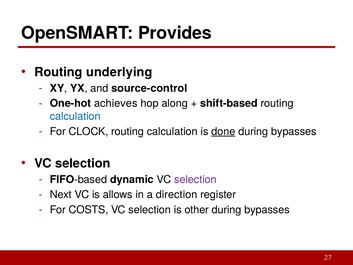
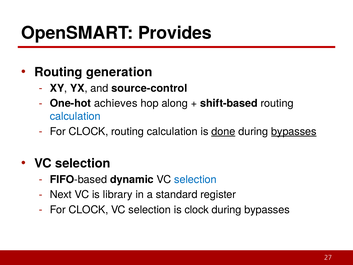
underlying: underlying -> generation (119, 72)
bypasses underline: none -> present (294, 131)
selection colour: purple -> blue (195, 179)
allows: allows -> library (118, 194)
direction: direction -> standard (177, 194)
COSTS: COSTS -> CLOCK (88, 210)
is other: other -> clock (197, 210)
